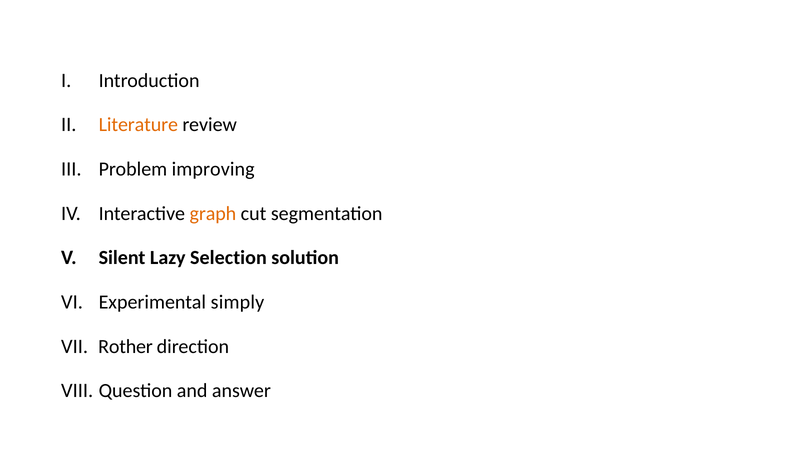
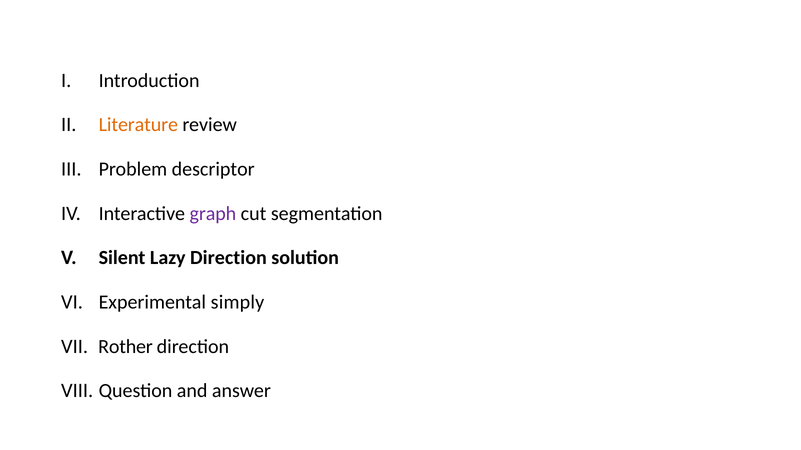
improving: improving -> descriptor (213, 169)
graph colour: orange -> purple (213, 214)
Lazy Selection: Selection -> Direction (228, 258)
